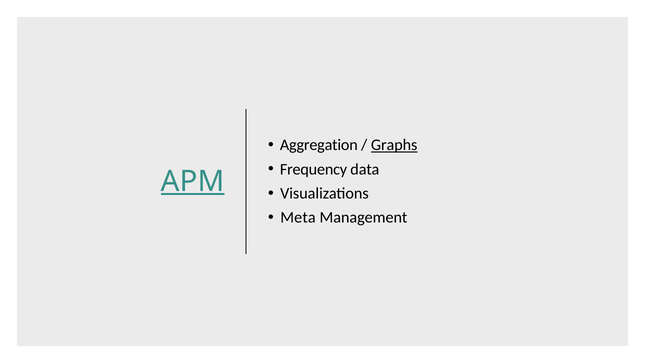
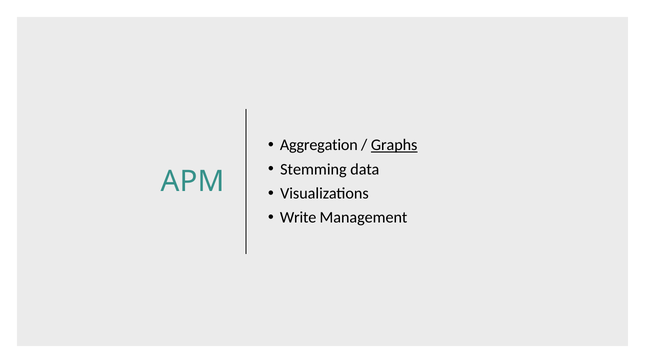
Frequency: Frequency -> Stemming (313, 169)
APM underline: present -> none (193, 181)
Meta: Meta -> Write (298, 217)
